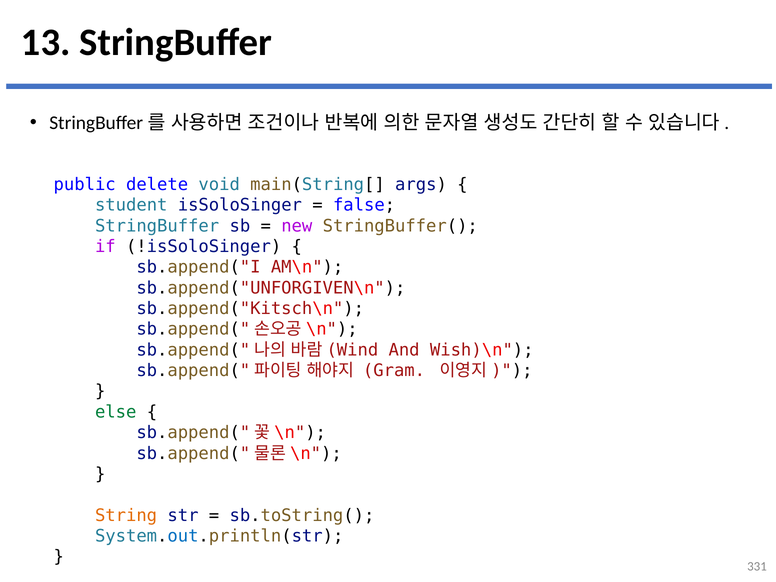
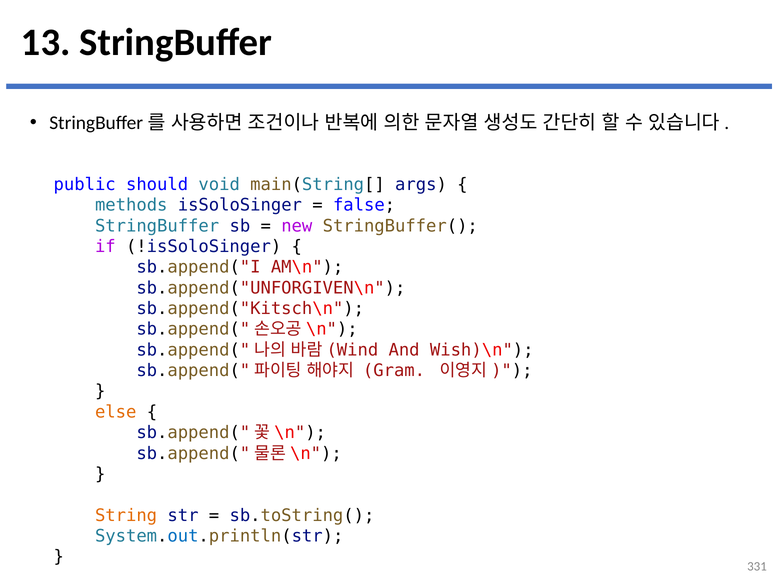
delete: delete -> should (157, 184)
student: student -> methods (131, 205)
else colour: green -> orange (116, 412)
